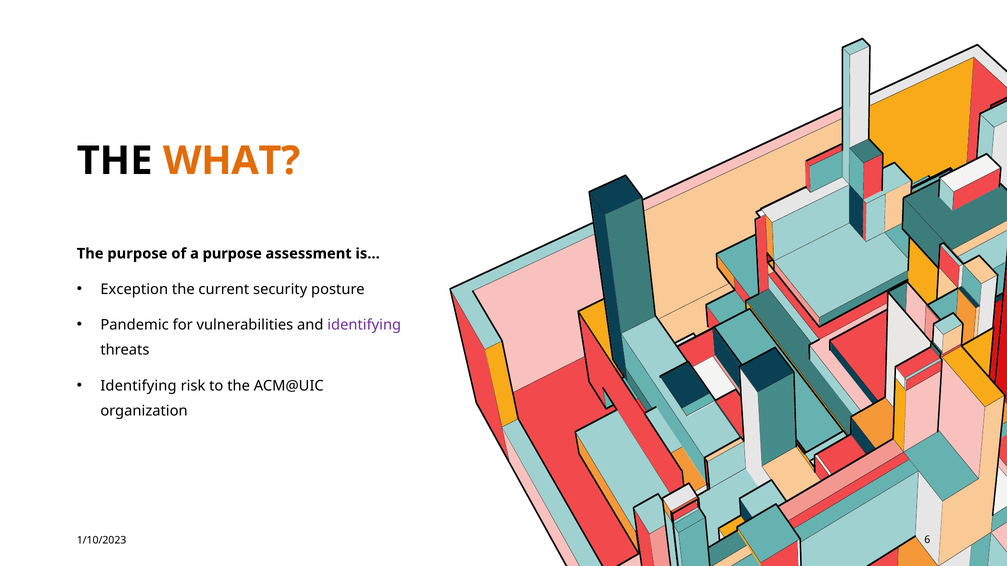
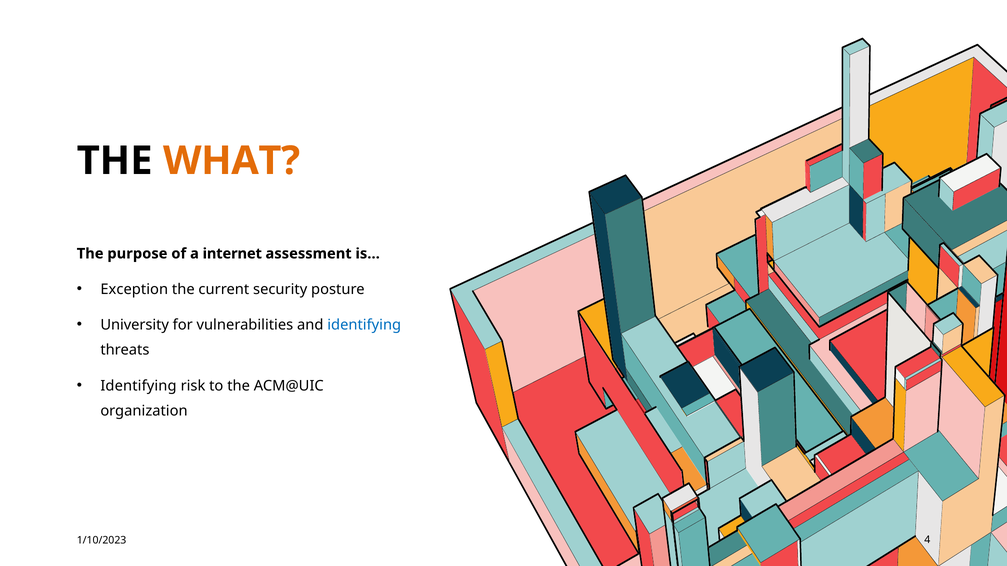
a purpose: purpose -> internet (232, 254)
Pandemic: Pandemic -> University (135, 325)
identifying colour: purple -> blue (364, 325)
6: 6 -> 4 (927, 540)
